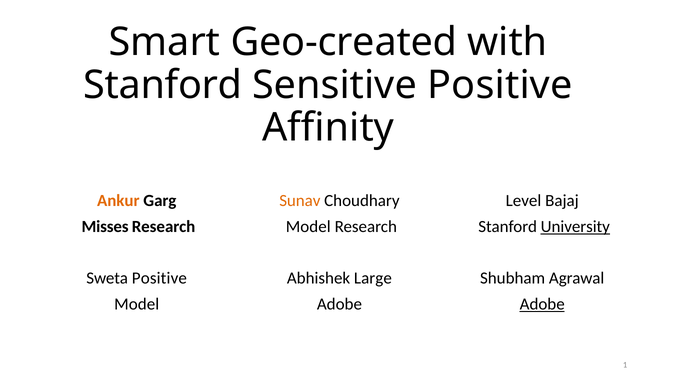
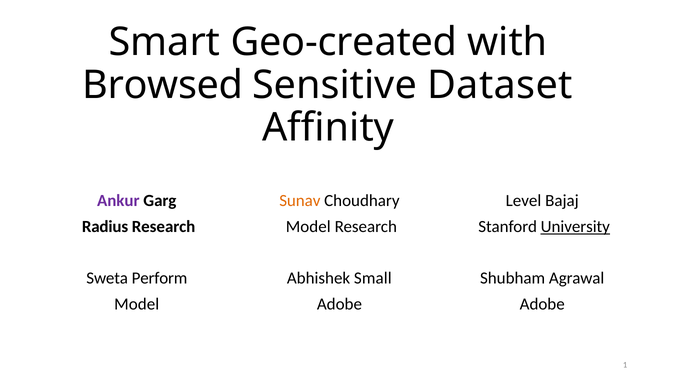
Stanford: Stanford -> Browsed (163, 85)
Sensitive Positive: Positive -> Dataset (500, 85)
Ankur colour: orange -> purple (118, 201)
Misses: Misses -> Radius (105, 227)
Sweta Positive: Positive -> Perform (160, 278)
Large: Large -> Small (373, 278)
Adobe underline: present -> none (542, 304)
